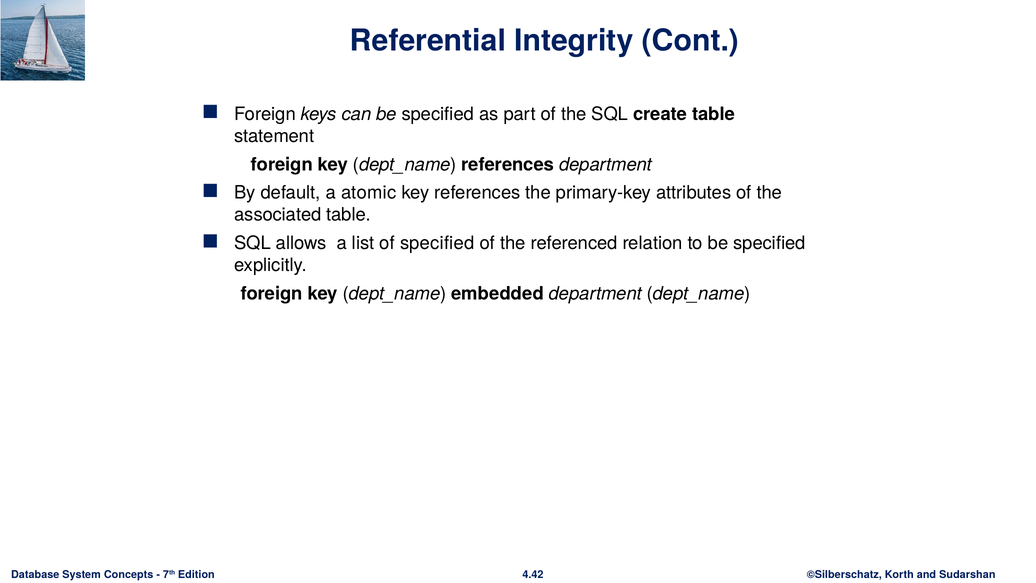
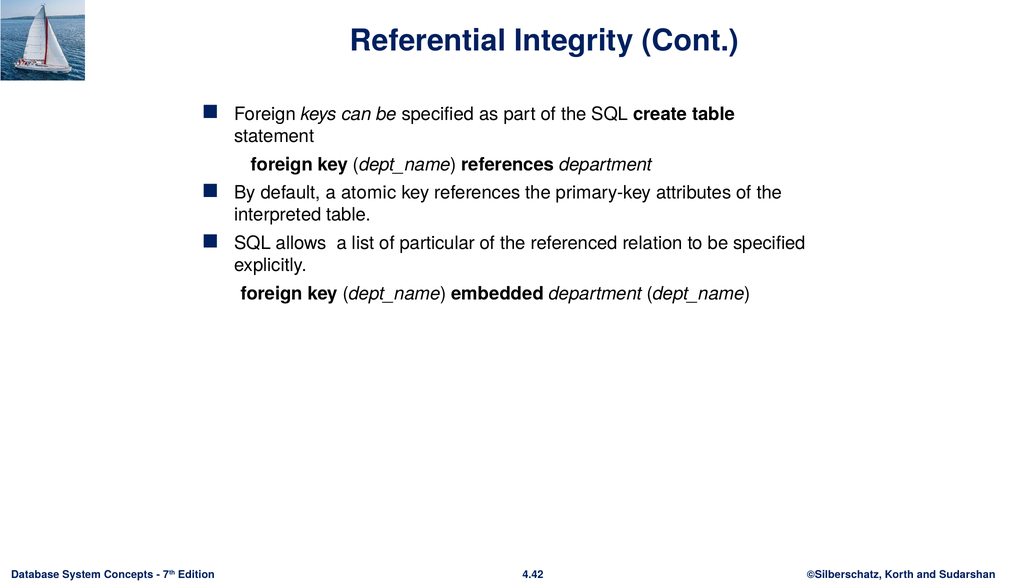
associated: associated -> interpreted (278, 215)
of specified: specified -> particular (437, 243)
